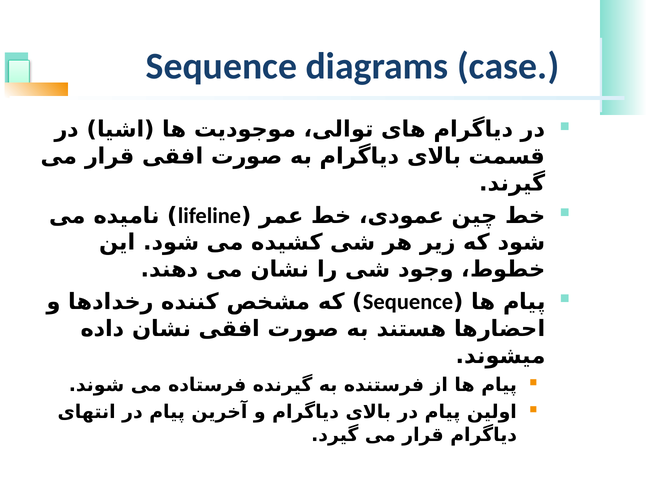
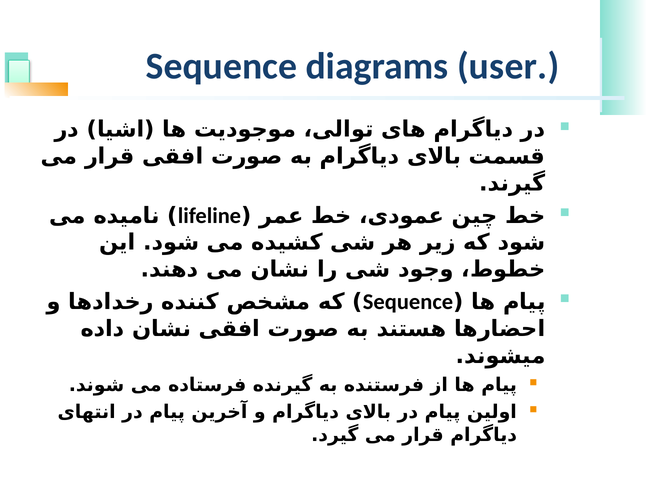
case: case -> user (508, 66)
